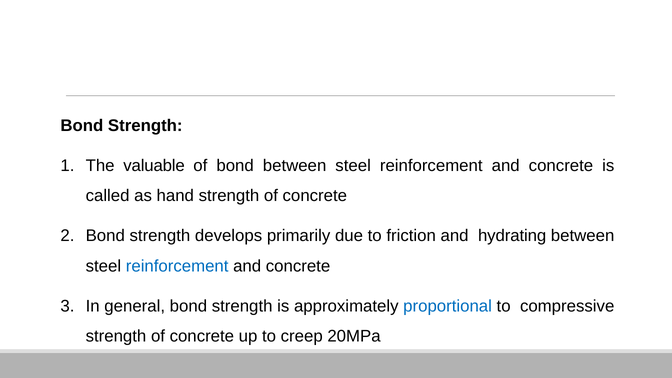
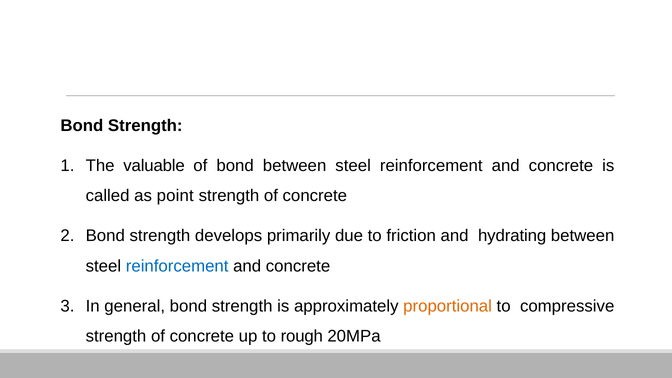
hand: hand -> point (175, 196)
proportional colour: blue -> orange (448, 306)
creep: creep -> rough (302, 336)
